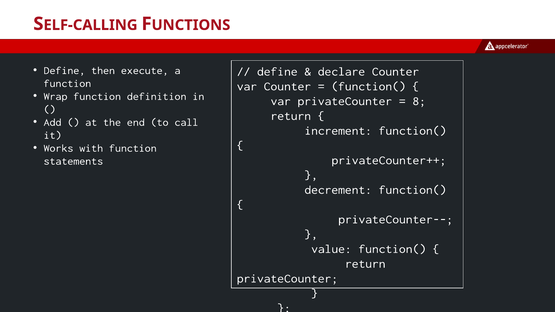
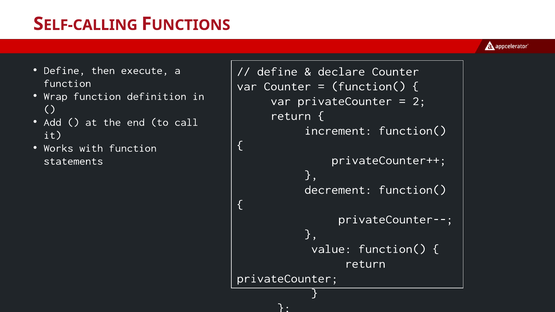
8: 8 -> 2 (419, 101)
